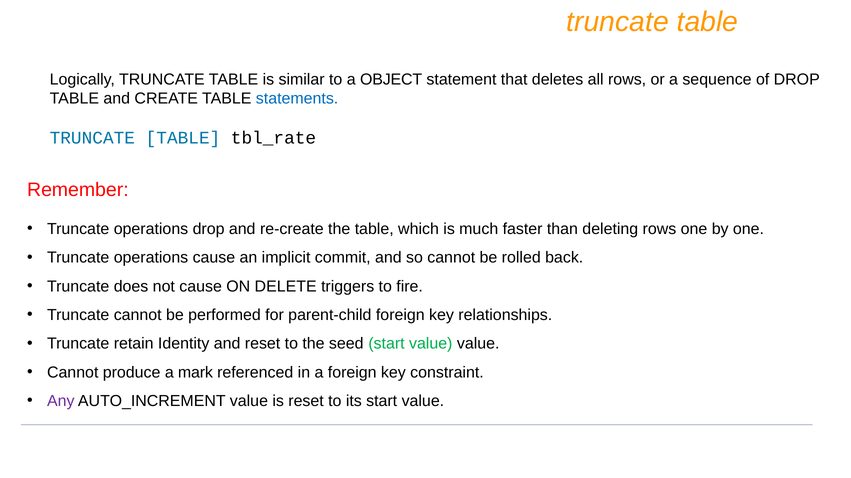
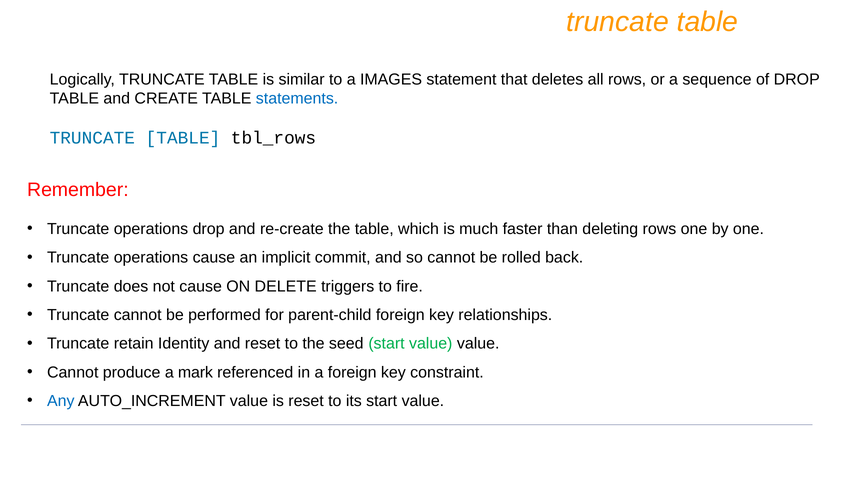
OBJECT: OBJECT -> IMAGES (391, 79)
tbl_rate: tbl_rate -> tbl_rows (273, 138)
Any colour: purple -> blue (61, 402)
